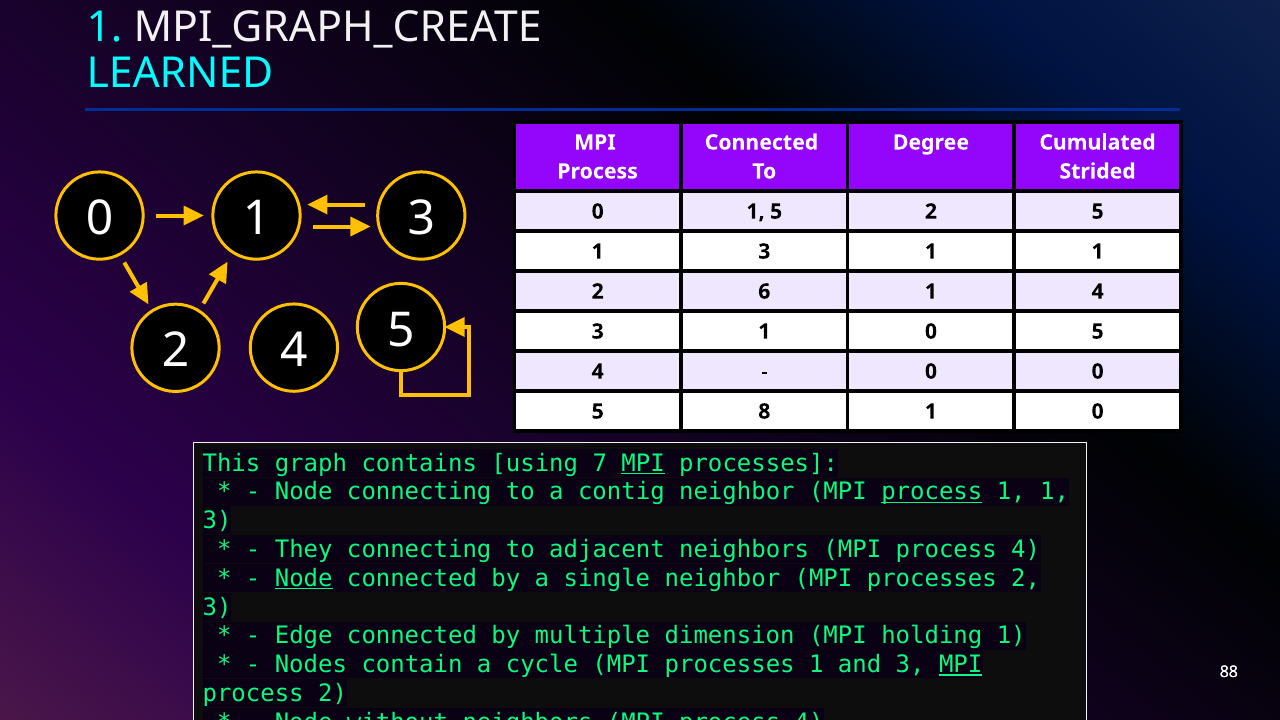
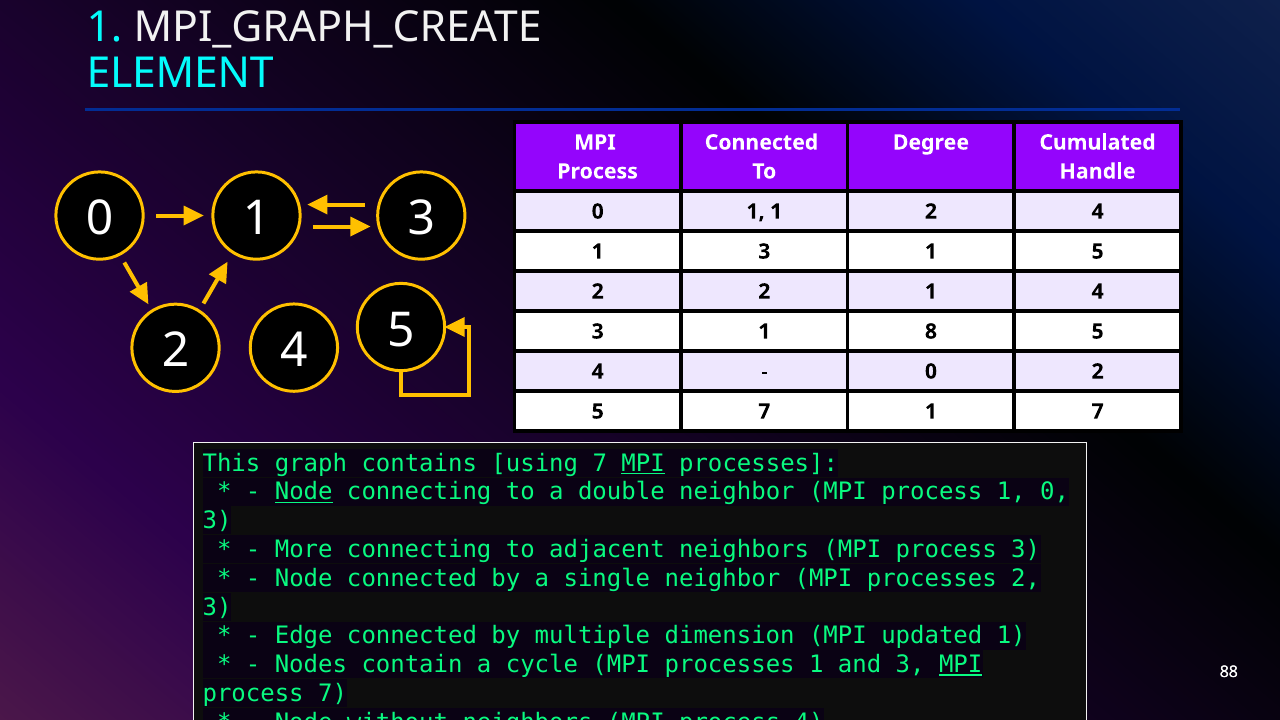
LEARNED: LEARNED -> ELEMENT (180, 73)
Strided: Strided -> Handle (1098, 171)
1 5: 5 -> 1 (776, 212)
2 5: 5 -> 4 (1098, 212)
3 1 1: 1 -> 5 (1098, 252)
2 6: 6 -> 2 (764, 292)
3 1 0: 0 -> 8 (931, 332)
0 0: 0 -> 2 (1098, 372)
5 8: 8 -> 7 (764, 412)
0: 0 -> 7 (1098, 412)
Node underline: none -> present (304, 492)
contig: contig -> double (621, 492)
process underline: present -> none (932, 492)
1: 1 -> 0 (1055, 492)
They: They -> More (304, 550)
4: 4 -> 3 (1026, 550)
Node underline: present -> none (304, 578)
holding: holding -> updated (932, 636)
process 2: 2 -> 7 (333, 694)
